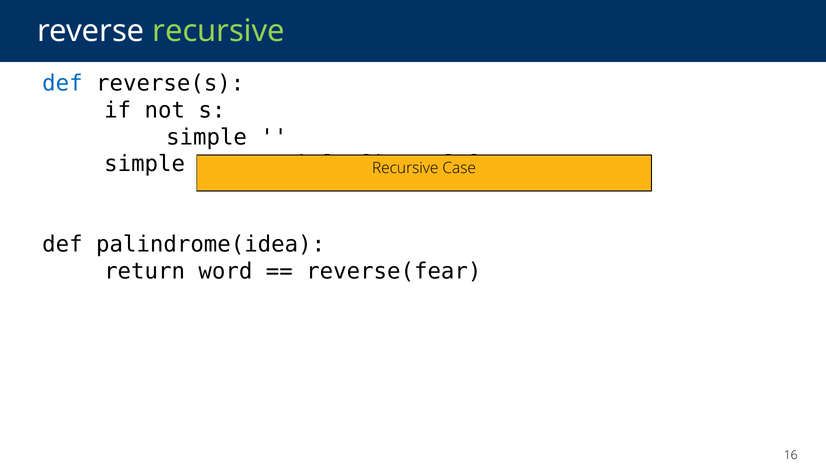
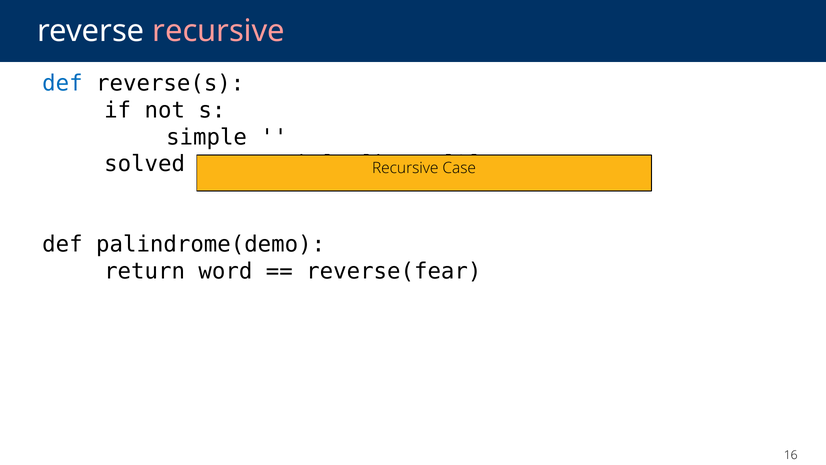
recursive colour: light green -> pink (219, 31)
simple: simple -> solved (145, 164)
palindrome(idea: palindrome(idea -> palindrome(demo (211, 244)
